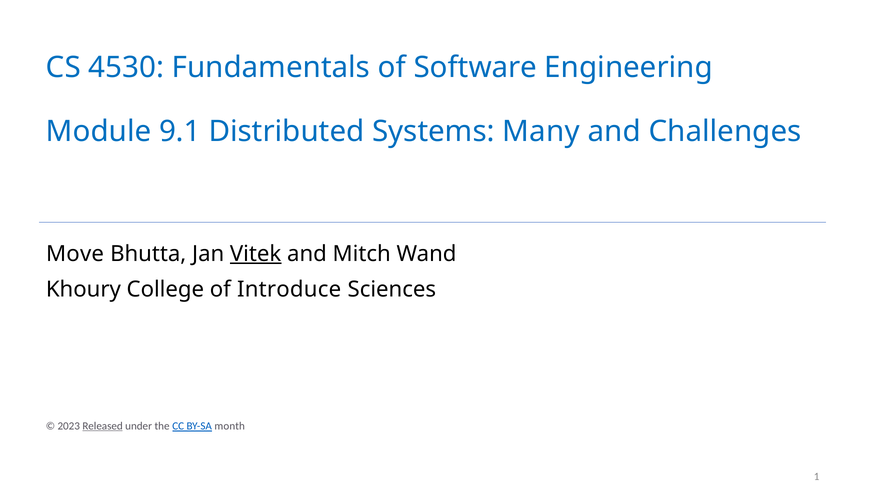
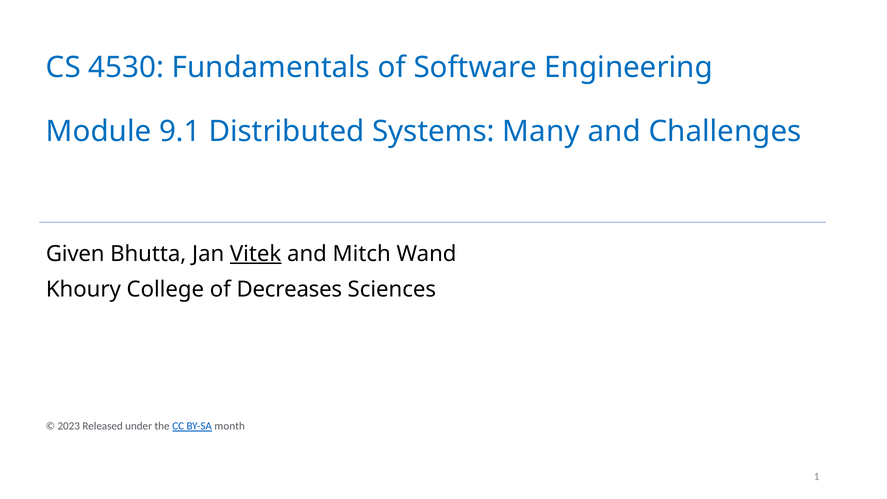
Move: Move -> Given (75, 254)
Introduce: Introduce -> Decreases (289, 290)
Released underline: present -> none (103, 426)
